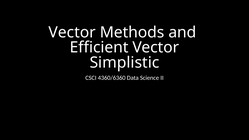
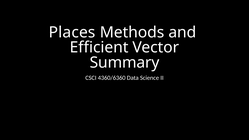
Vector: Vector -> Places (72, 32)
Simplistic: Simplistic -> Summary (125, 63)
